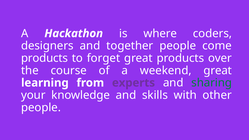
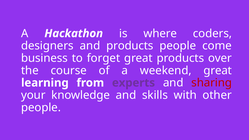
and together: together -> products (130, 46)
products: products -> business (44, 58)
sharing colour: green -> red (212, 83)
